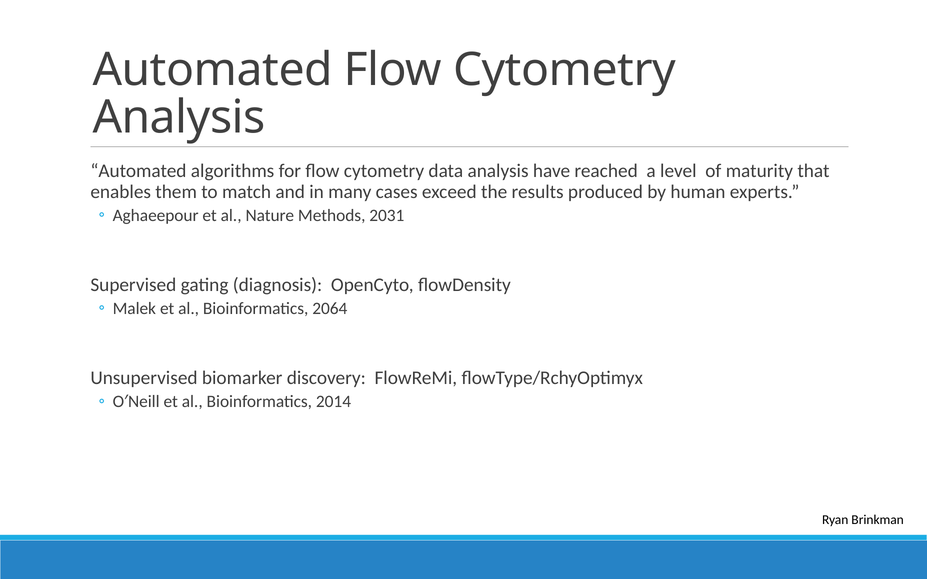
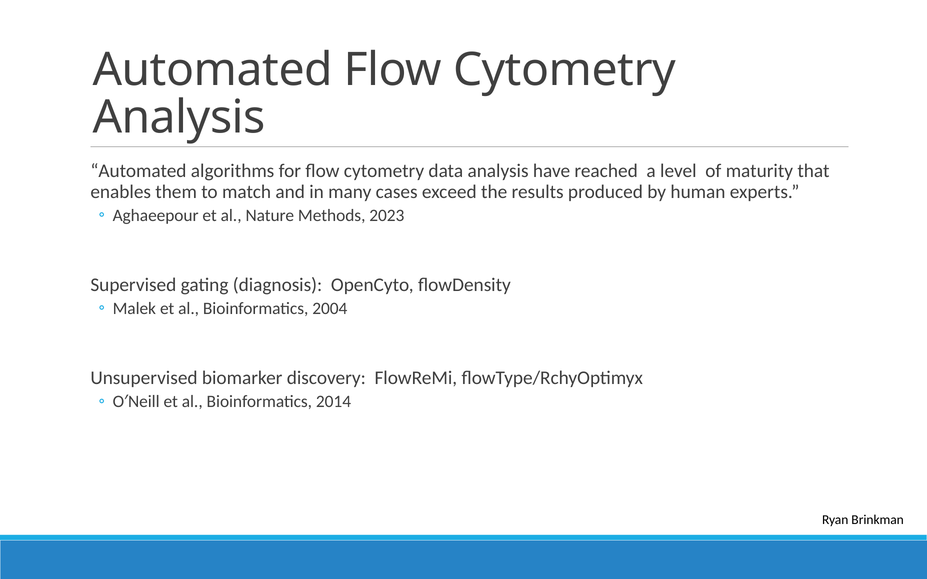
2031: 2031 -> 2023 (387, 215)
2064: 2064 -> 2004 (330, 309)
